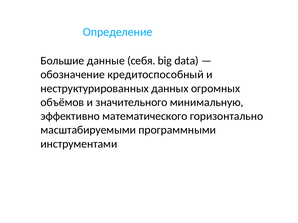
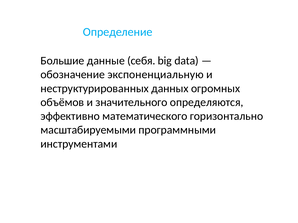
кредитоспособный: кредитоспособный -> экспоненциальную (156, 75)
минимальную: минимальную -> определяются (207, 102)
